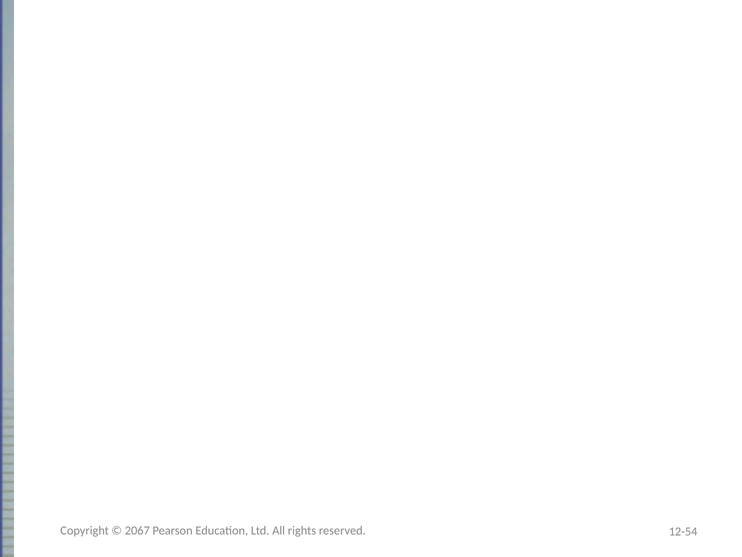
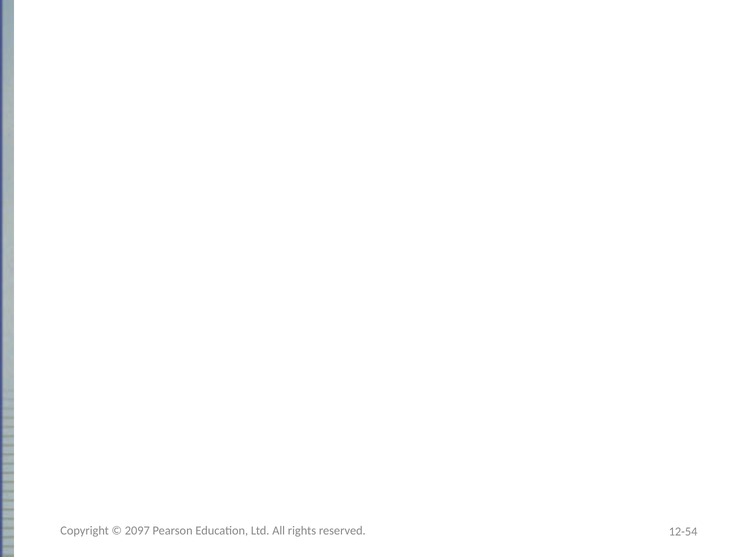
2067: 2067 -> 2097 (137, 530)
